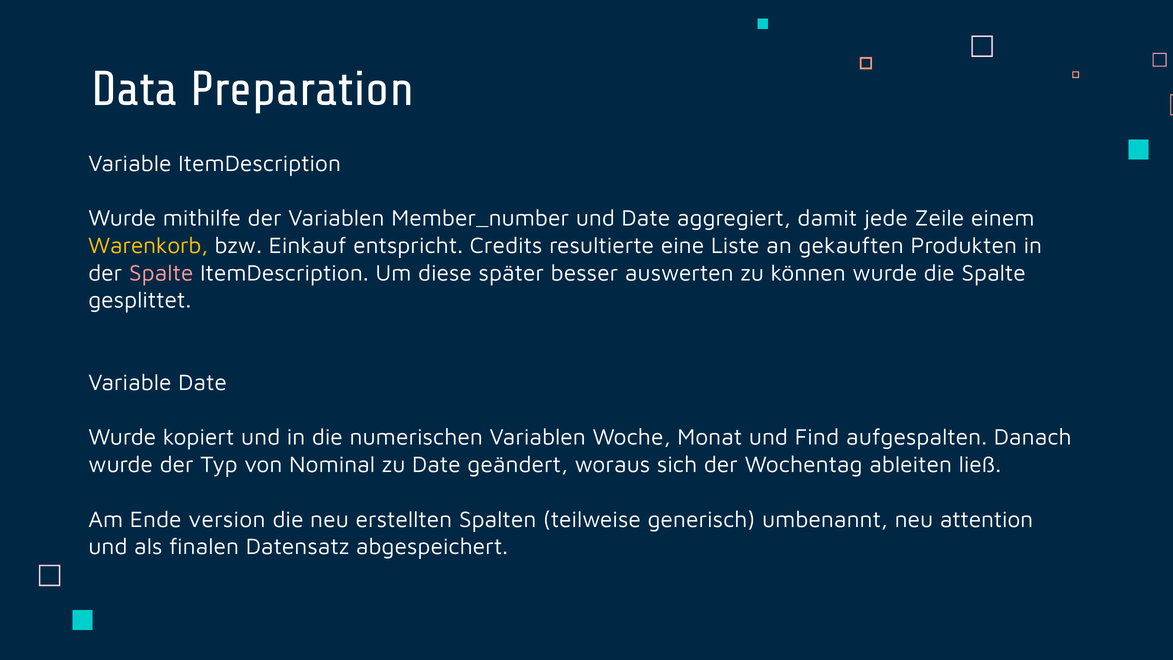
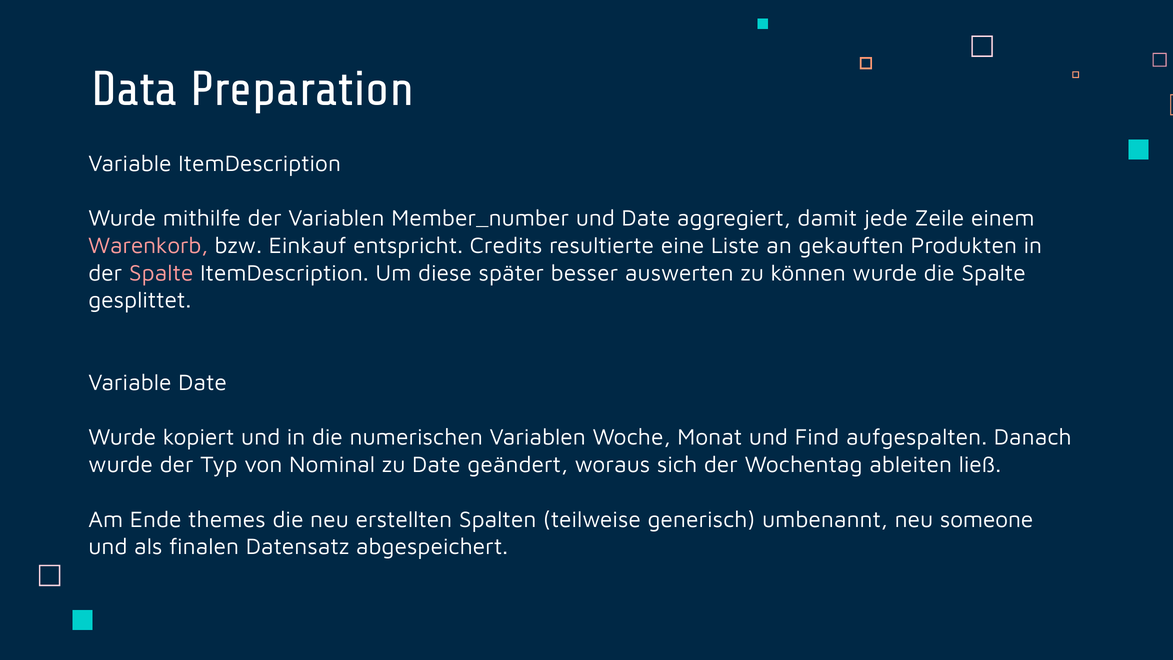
Warenkorb colour: yellow -> pink (148, 246)
version: version -> themes (227, 519)
attention: attention -> someone (987, 519)
